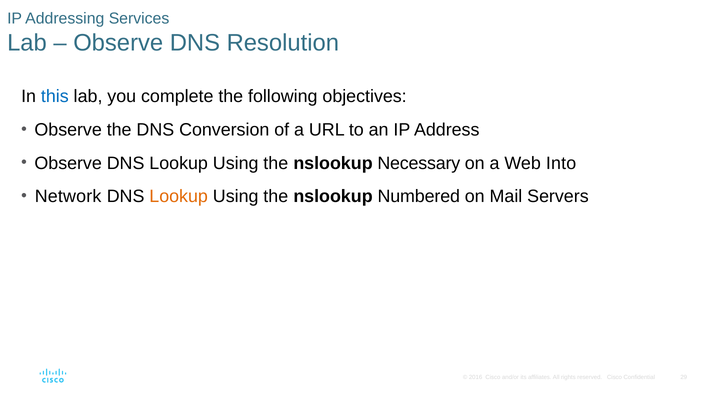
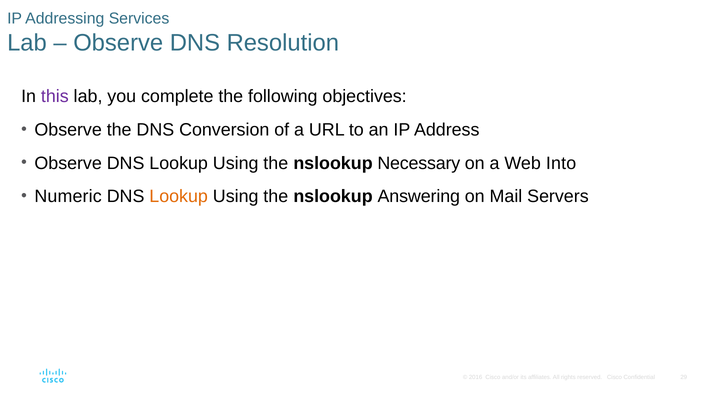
this colour: blue -> purple (55, 96)
Network: Network -> Numeric (68, 196)
Numbered: Numbered -> Answering (419, 196)
